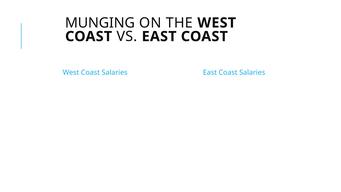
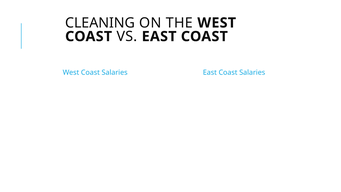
MUNGING: MUNGING -> CLEANING (100, 23)
